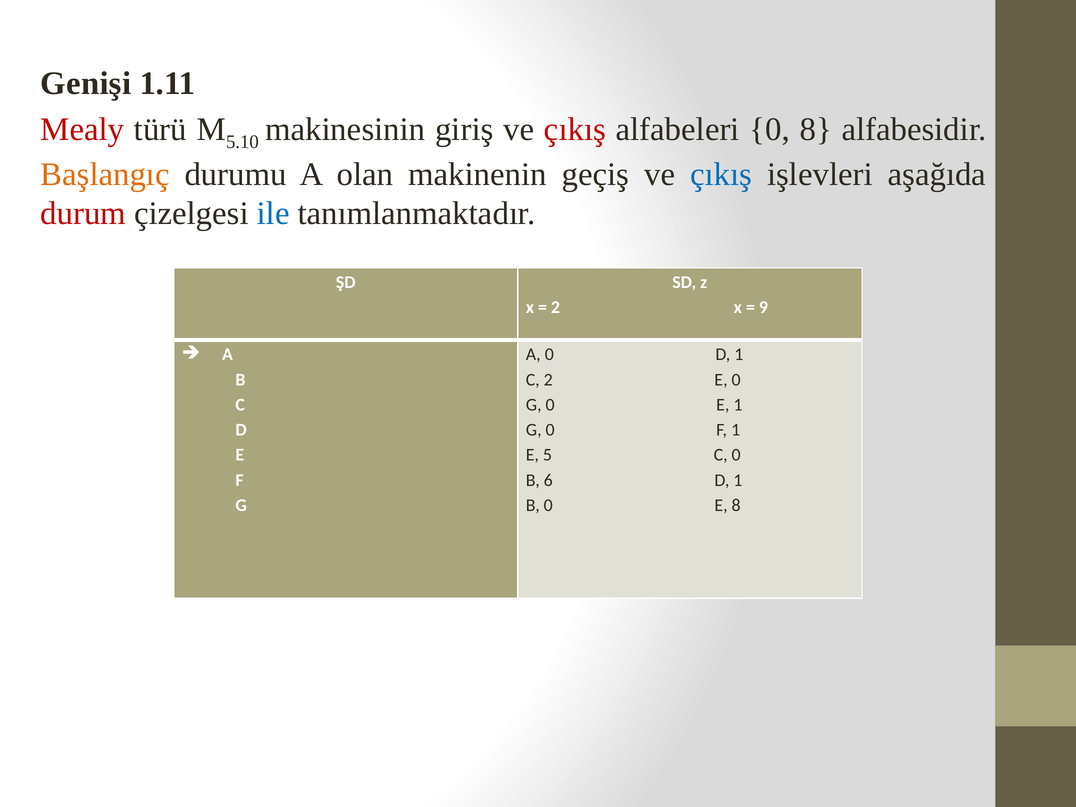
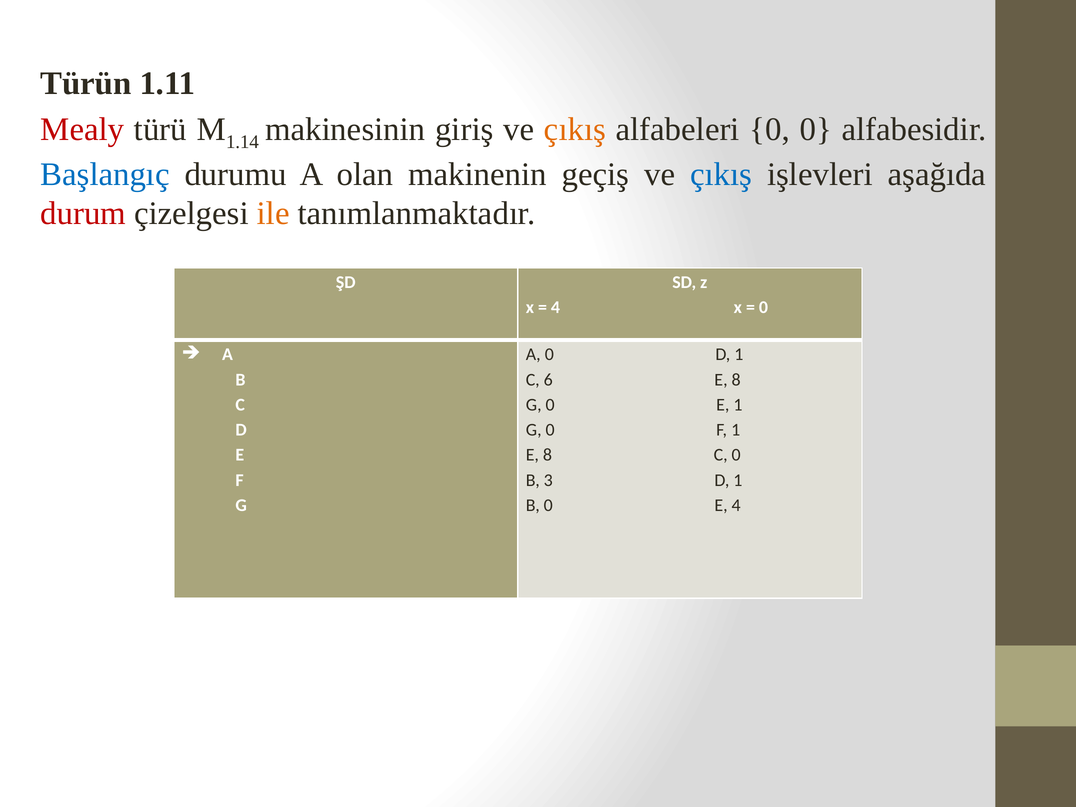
Genişi: Genişi -> Türün (86, 83)
5.10: 5.10 -> 1.14 (242, 142)
çıkış colour: red -> orange (575, 129)
0 8: 8 -> 0 (816, 129)
Başlangıç colour: orange -> blue (105, 174)
ile colour: blue -> orange (273, 214)
2: 2 -> 4 (555, 307)
9: 9 -> 0 (763, 307)
C 2: 2 -> 6 (548, 380)
0: 0 -> 8 (736, 380)
5: 5 -> 8 (548, 455)
6: 6 -> 3 (548, 480)
E 8: 8 -> 4 (736, 505)
